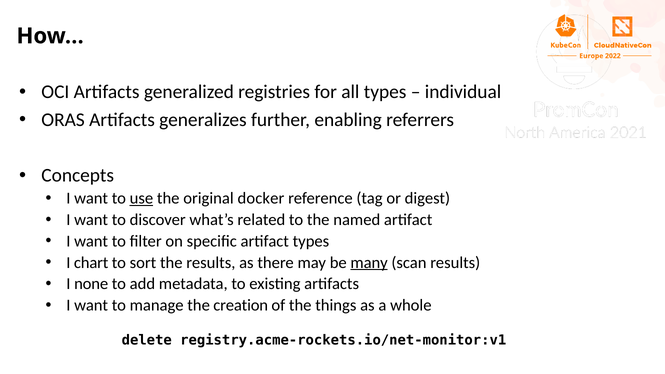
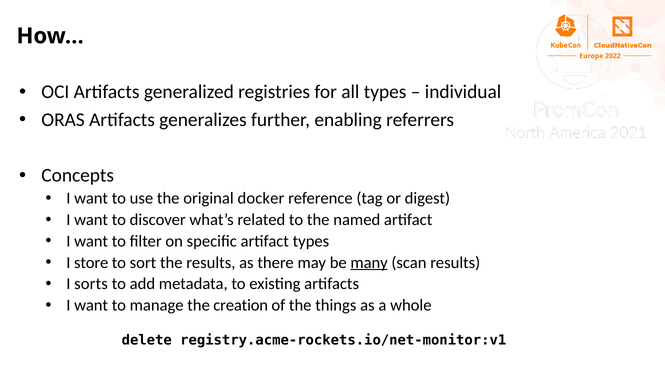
use underline: present -> none (141, 198)
chart: chart -> store (91, 263)
none: none -> sorts (91, 284)
